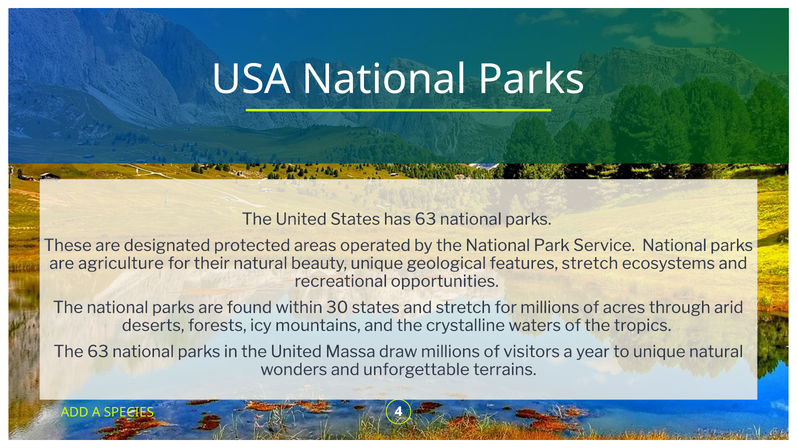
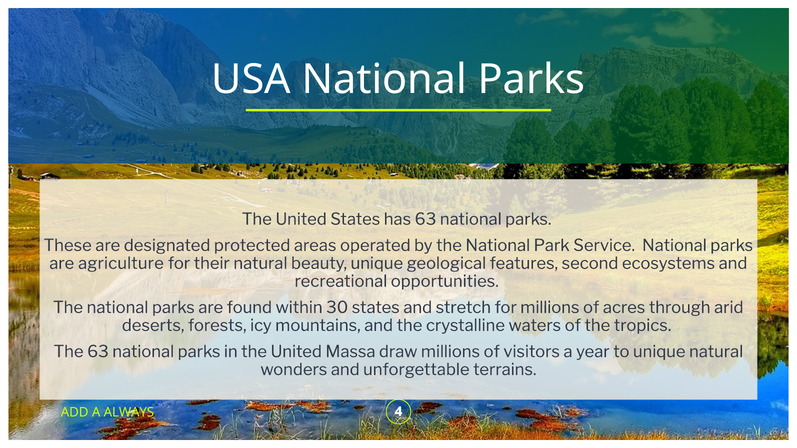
features stretch: stretch -> second (590, 264)
SPECIES: SPECIES -> ALWAYS (129, 413)
